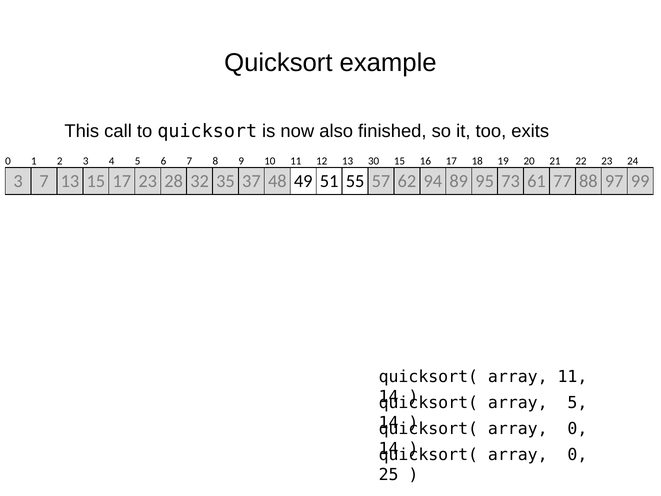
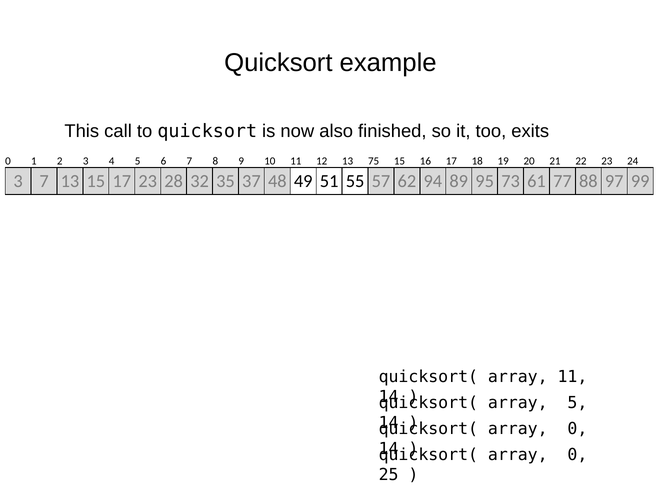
30: 30 -> 75 (374, 161)
